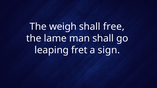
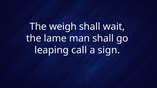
free: free -> wait (114, 27)
fret: fret -> call (79, 50)
